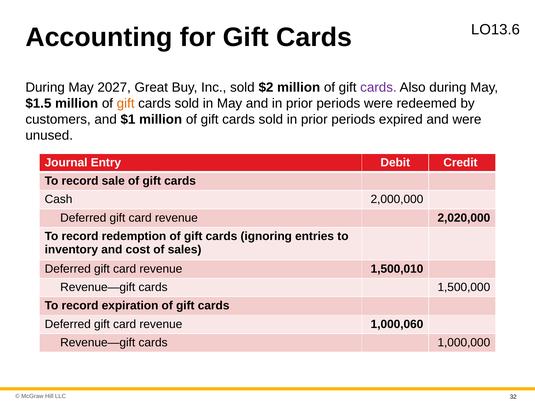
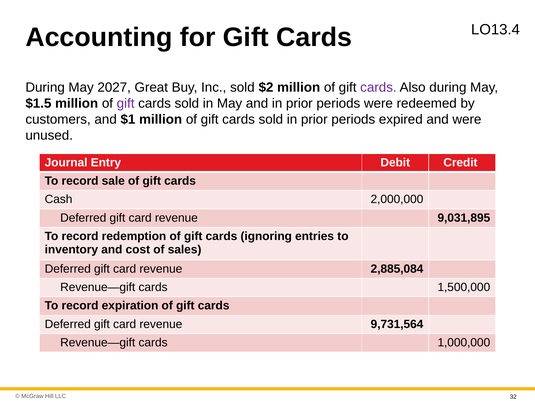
O13.6: O13.6 -> O13.4 (500, 30)
gift colour: orange -> purple (126, 103)
2,020,000: 2,020,000 -> 9,031,895 (464, 218)
1,500,010: 1,500,010 -> 2,885,084 (397, 269)
1,000,060: 1,000,060 -> 9,731,564 (397, 324)
